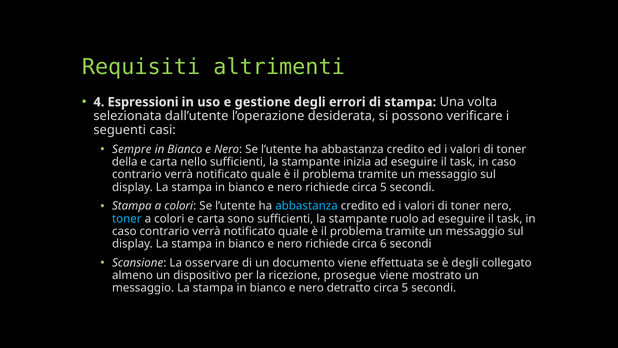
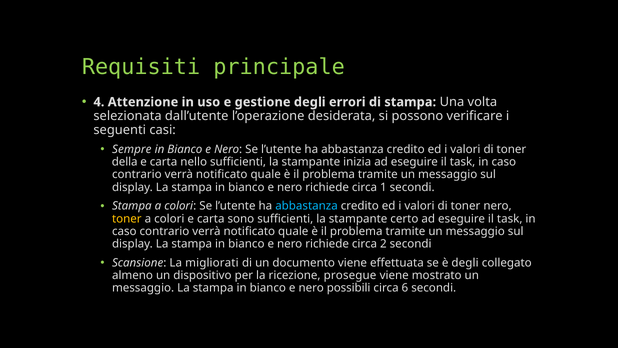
altrimenti: altrimenti -> principale (279, 67)
Espressioni: Espressioni -> Attenzione (143, 102)
richiede circa 5: 5 -> 1 (383, 187)
toner colour: light blue -> yellow (127, 218)
ruolo: ruolo -> certo (404, 218)
6: 6 -> 2 (383, 243)
osservare: osservare -> migliorati (212, 262)
detratto: detratto -> possibili (349, 287)
5: 5 -> 6 (405, 287)
